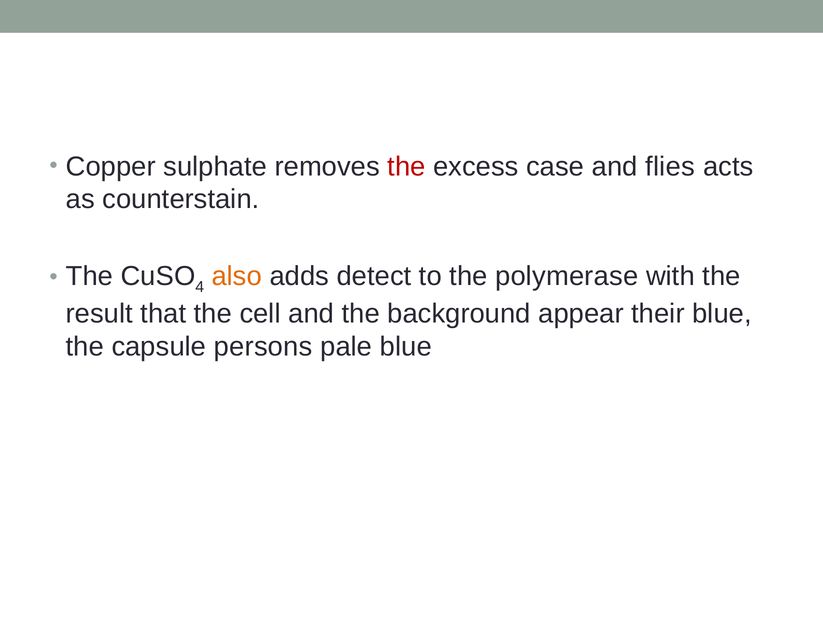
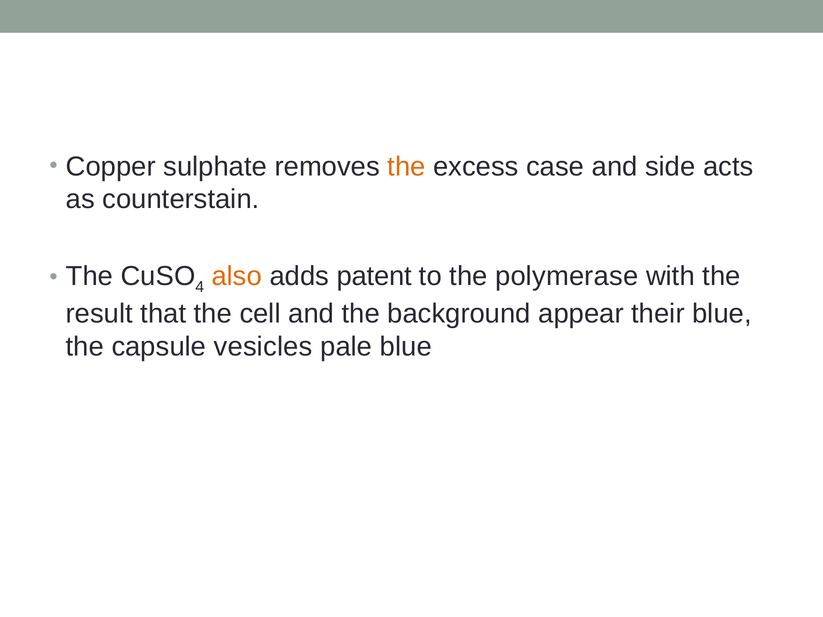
the colour: red -> orange (407, 167)
flies: flies -> side (670, 167)
detect: detect -> patent (374, 276)
persons: persons -> vesicles (263, 347)
